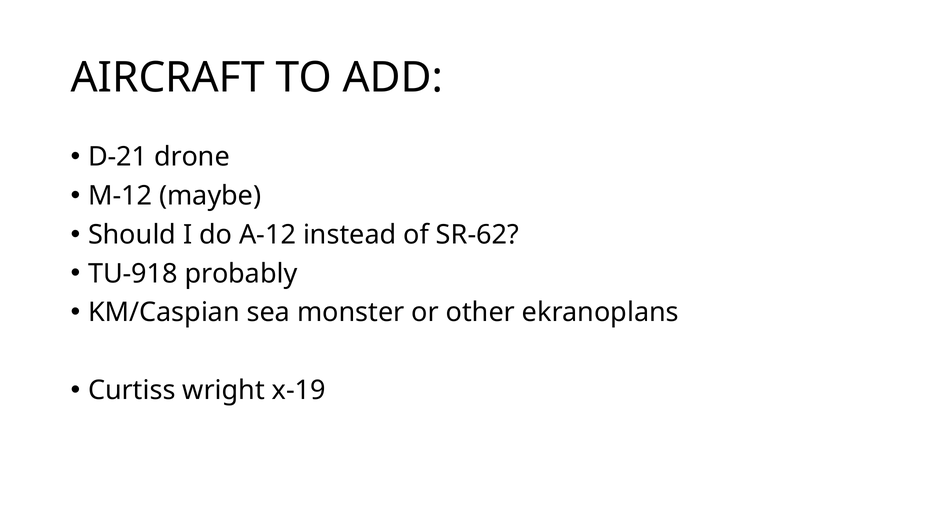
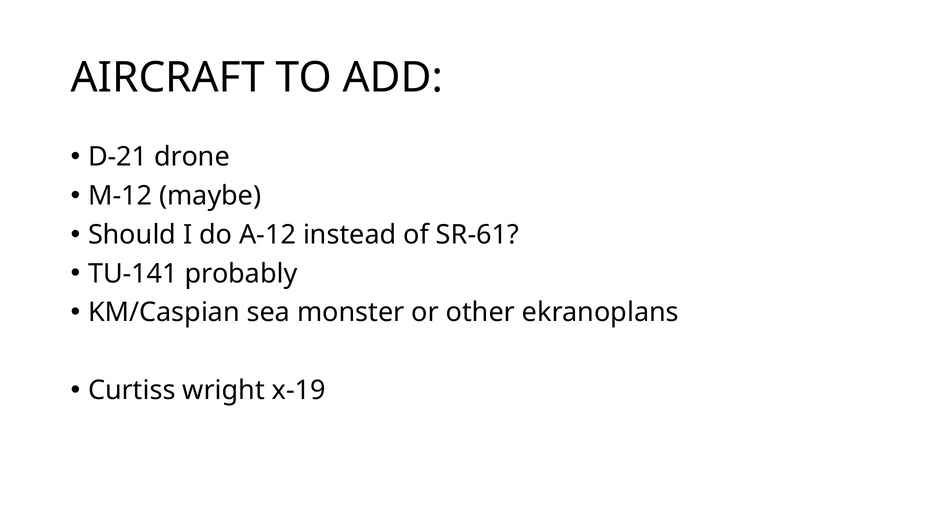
SR-62: SR-62 -> SR-61 (477, 234)
TU-918: TU-918 -> TU-141 (133, 273)
